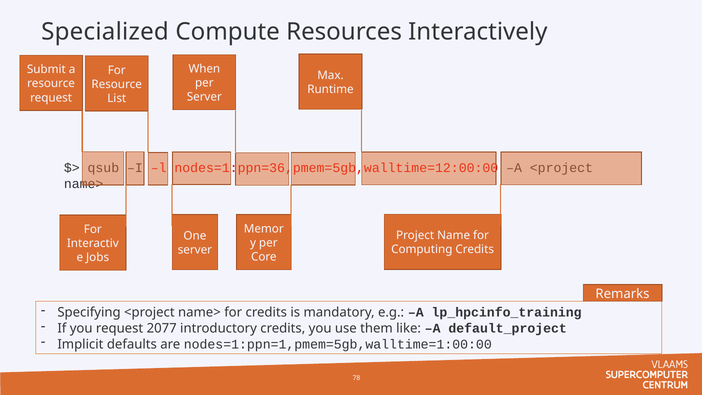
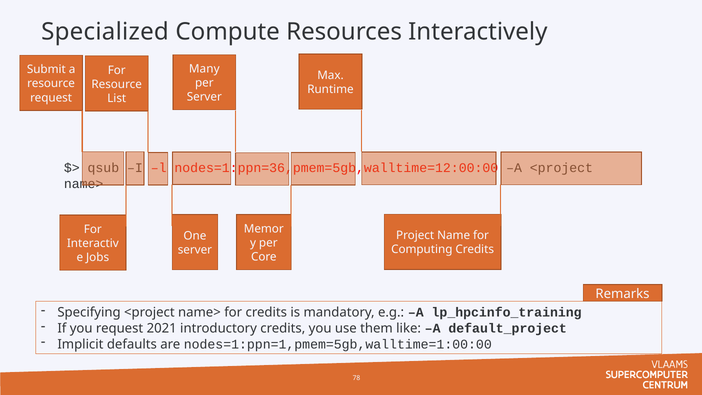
When: When -> Many (204, 69)
2077: 2077 -> 2021 (162, 328)
